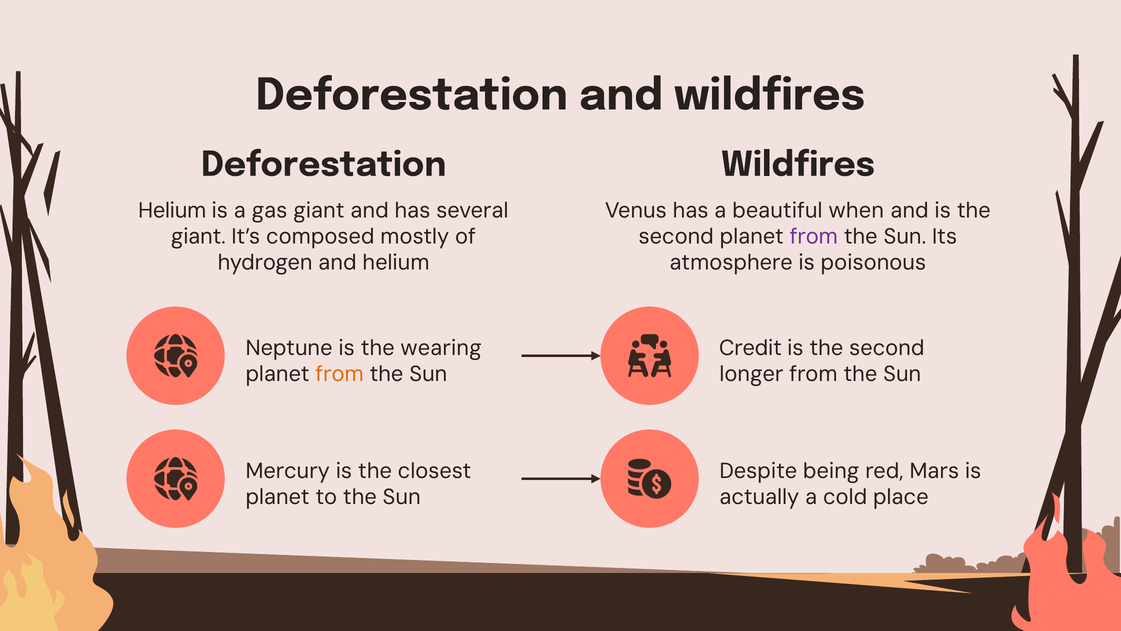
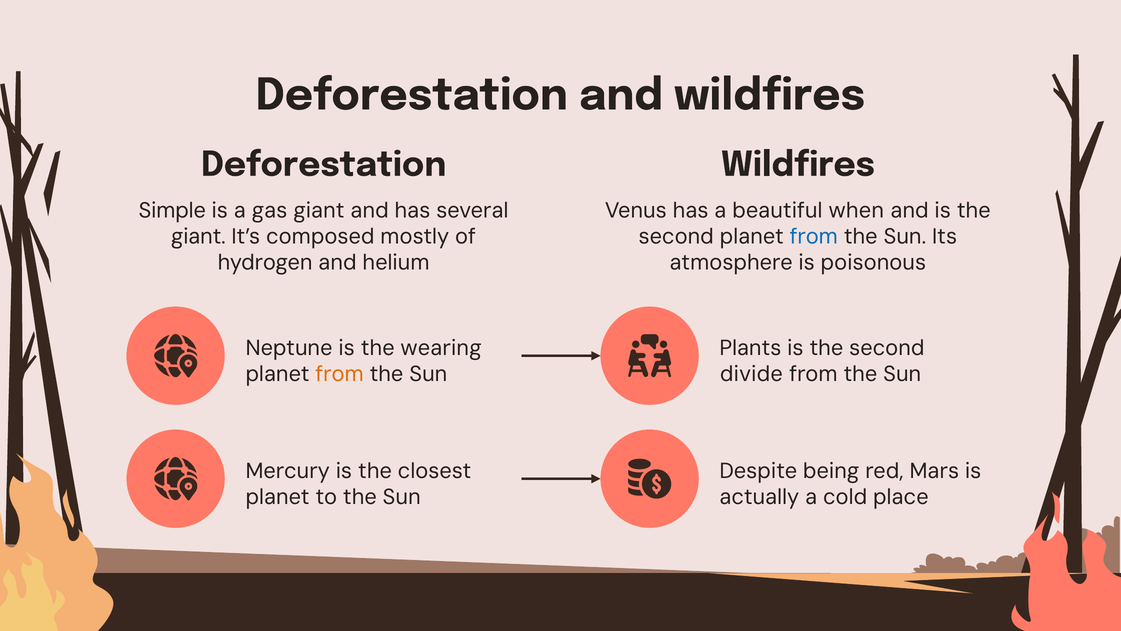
Helium: Helium -> Simple (172, 210)
from colour: purple -> blue (814, 236)
Credit: Credit -> Plants (750, 348)
longer: longer -> divide (751, 374)
